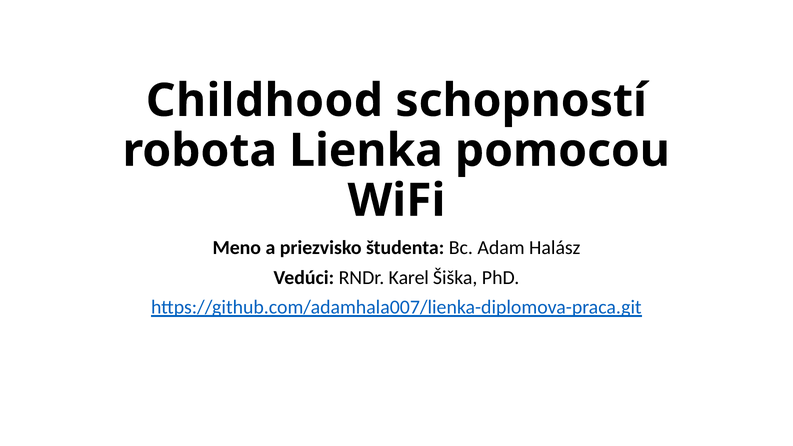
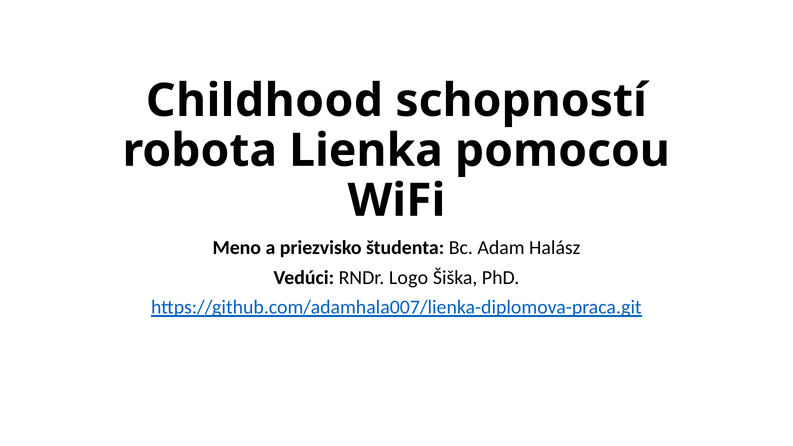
Karel: Karel -> Logo (409, 278)
